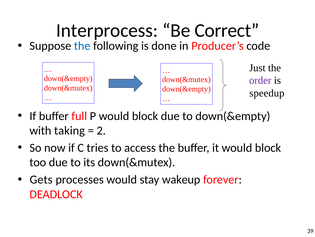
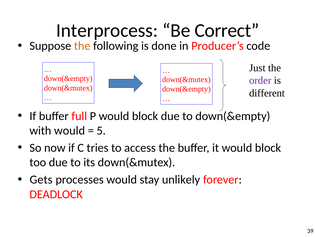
the colour: blue -> orange (82, 46)
speedup: speedup -> different (267, 93)
with taking: taking -> would (70, 130)
2: 2 -> 5 (101, 130)
wakeup: wakeup -> unlikely (181, 179)
